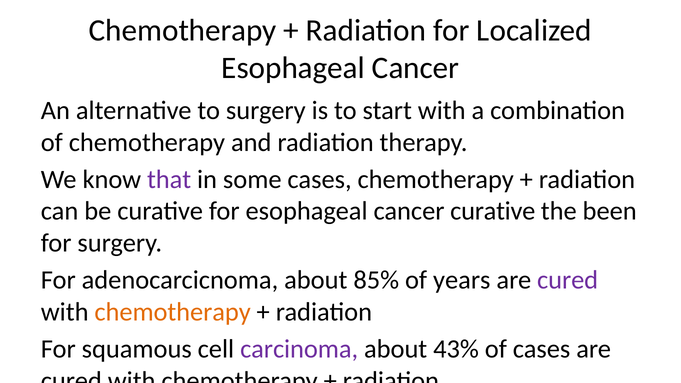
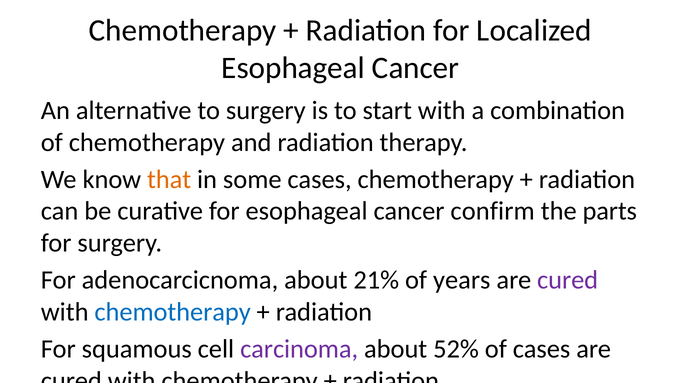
that colour: purple -> orange (169, 179)
cancer curative: curative -> confirm (493, 211)
been: been -> parts (610, 211)
85%: 85% -> 21% (376, 280)
chemotherapy colour: orange -> blue (173, 312)
43%: 43% -> 52% (456, 349)
